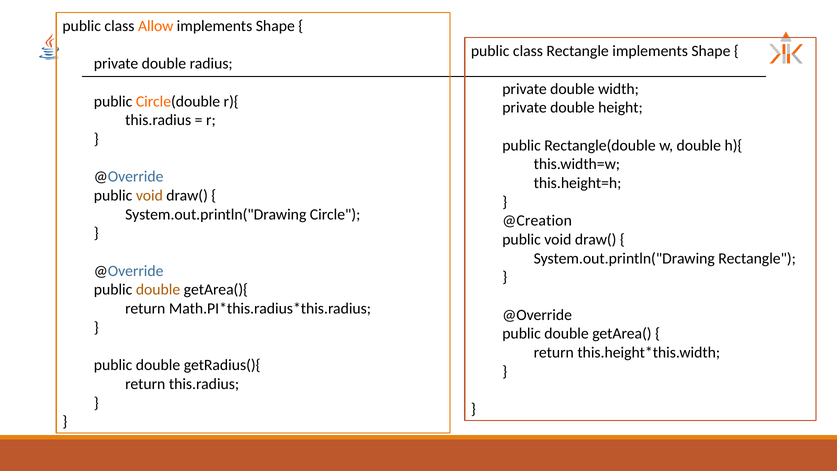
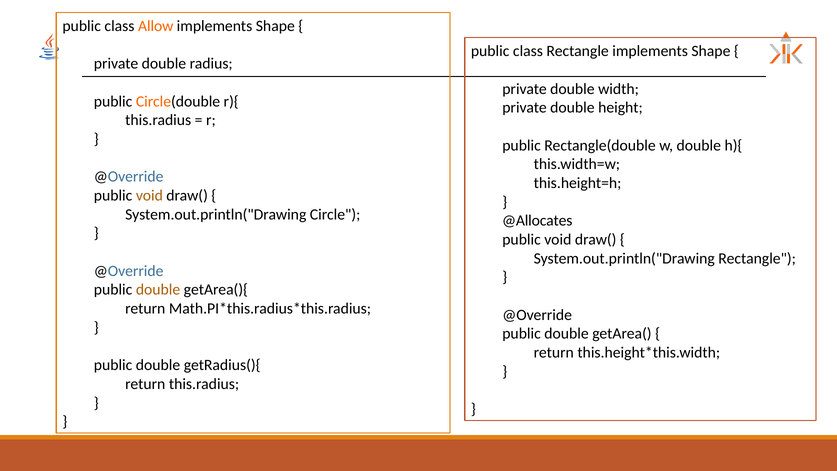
@Creation: @Creation -> @Allocates (537, 221)
